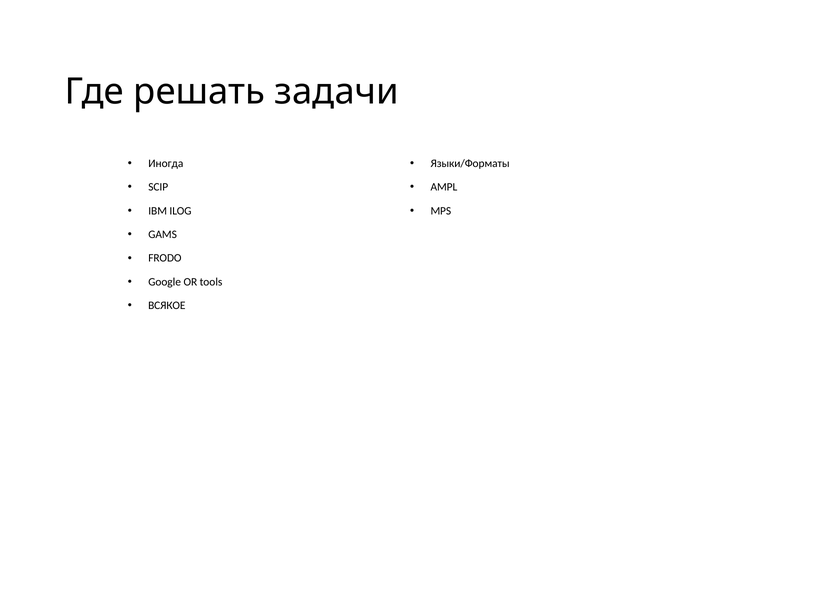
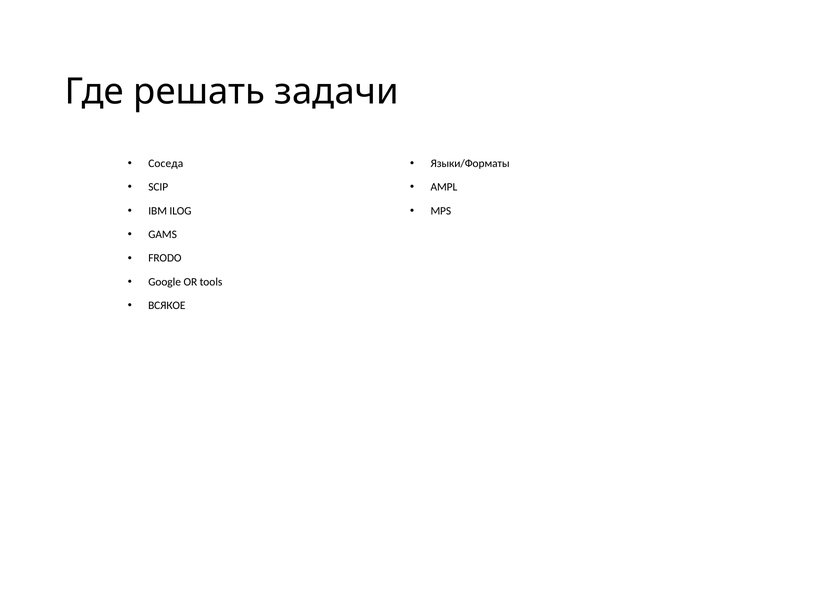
Иногда: Иногда -> Соседа (166, 163)
